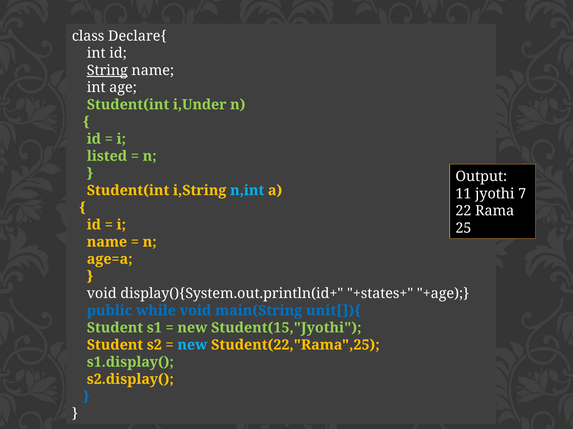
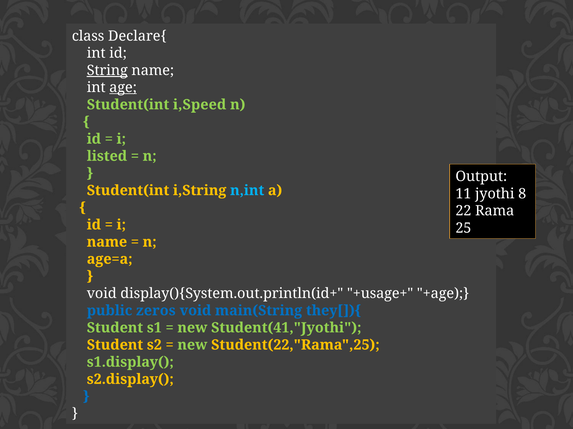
age underline: none -> present (123, 88)
i,Under: i,Under -> i,Speed (200, 105)
7: 7 -> 8 (522, 194)
+states+: +states+ -> +usage+ (380, 294)
while: while -> zeros (156, 311)
unit[]){: unit[]){ -> they[]){ (333, 311)
Student(15,"Jyothi: Student(15,"Jyothi -> Student(41,"Jyothi (286, 328)
new colour: light blue -> light green (192, 345)
